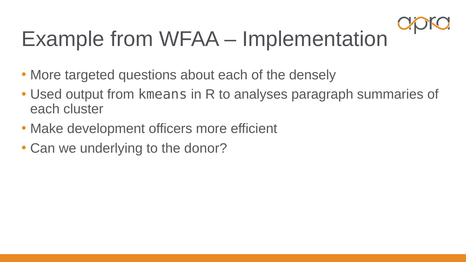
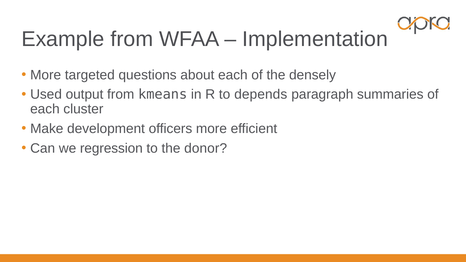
analyses: analyses -> depends (261, 95)
underlying: underlying -> regression (111, 148)
